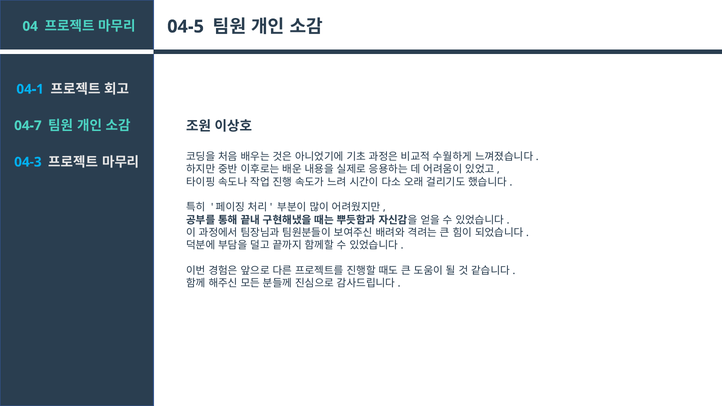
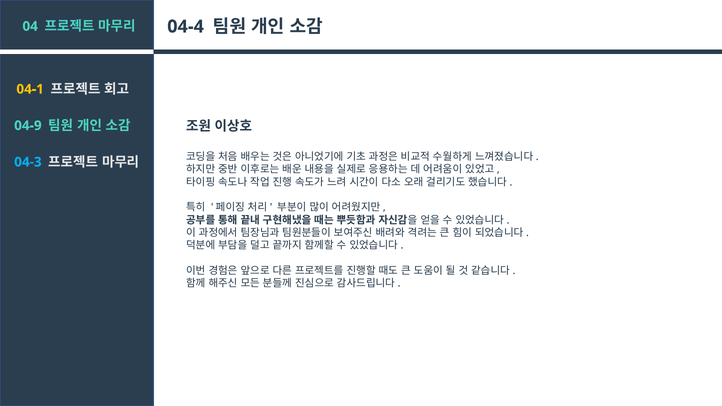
04-5: 04-5 -> 04-4 (186, 27)
04-1 colour: light blue -> yellow (30, 89)
04-7: 04-7 -> 04-9 (28, 126)
